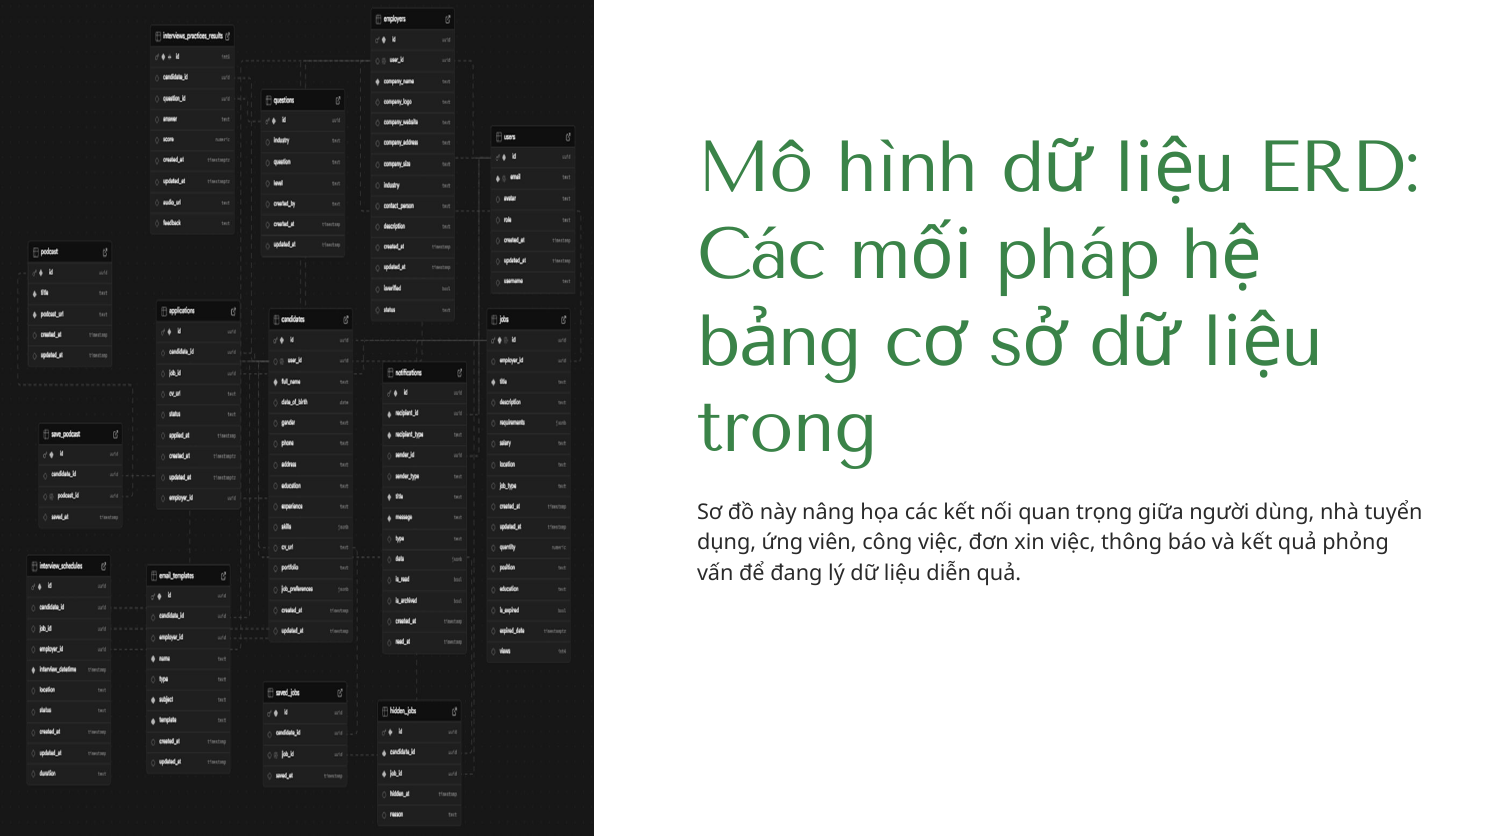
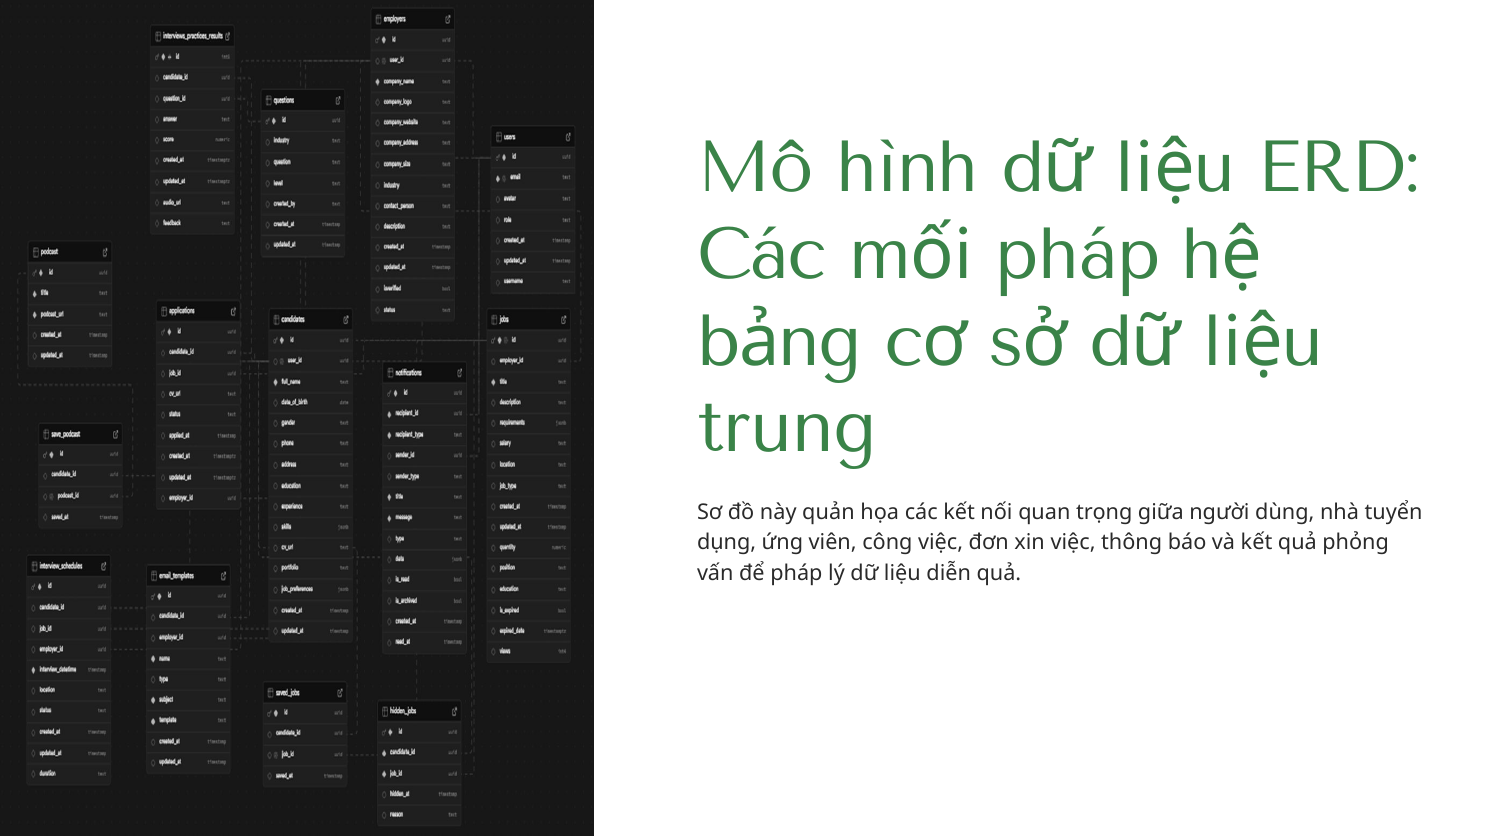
trong: trong -> trung (787, 428)
nâng: nâng -> quản (828, 512)
để đang: đang -> pháp (796, 573)
